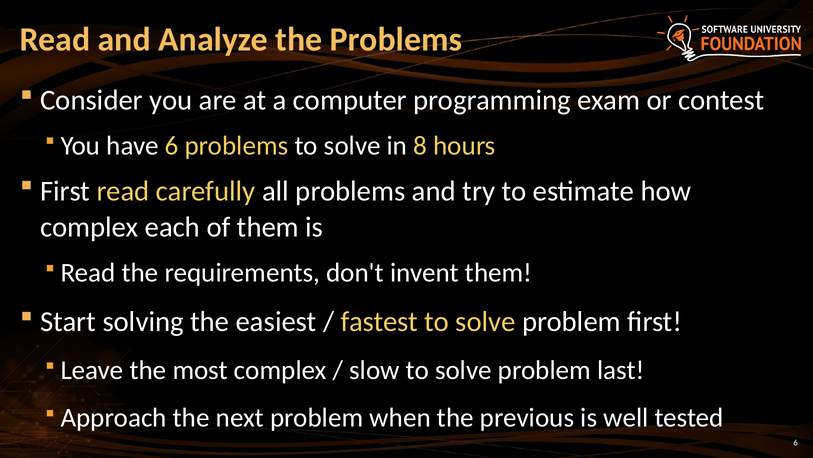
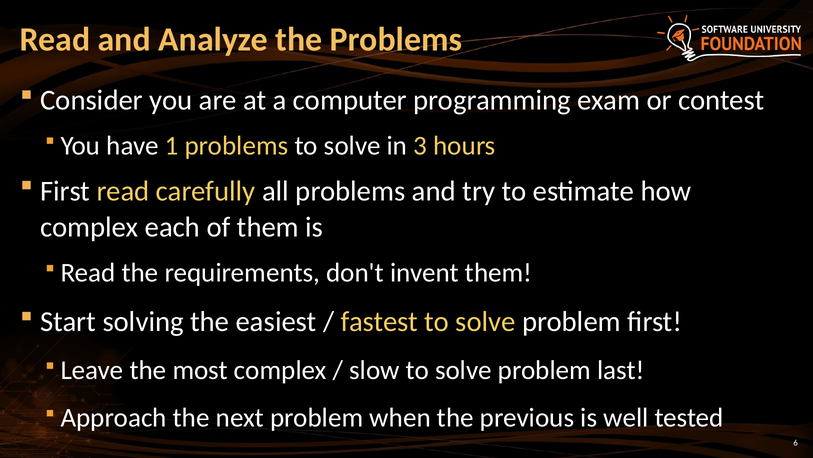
have 6: 6 -> 1 (172, 145)
8: 8 -> 3 (420, 145)
